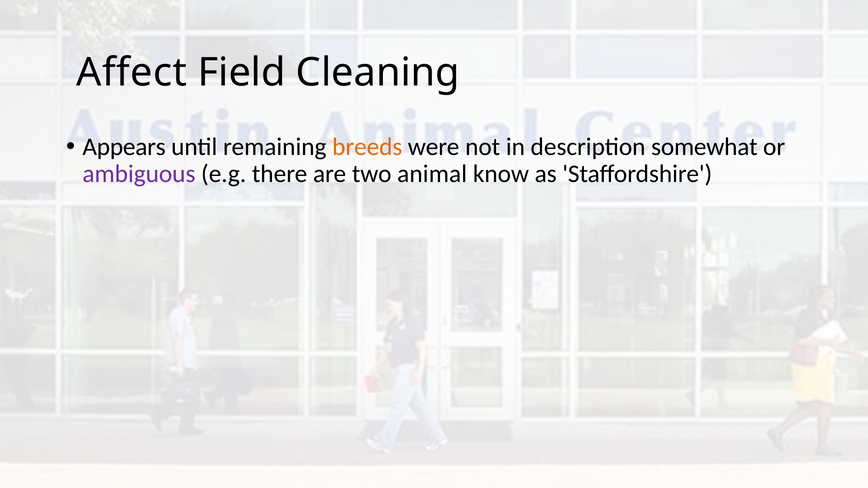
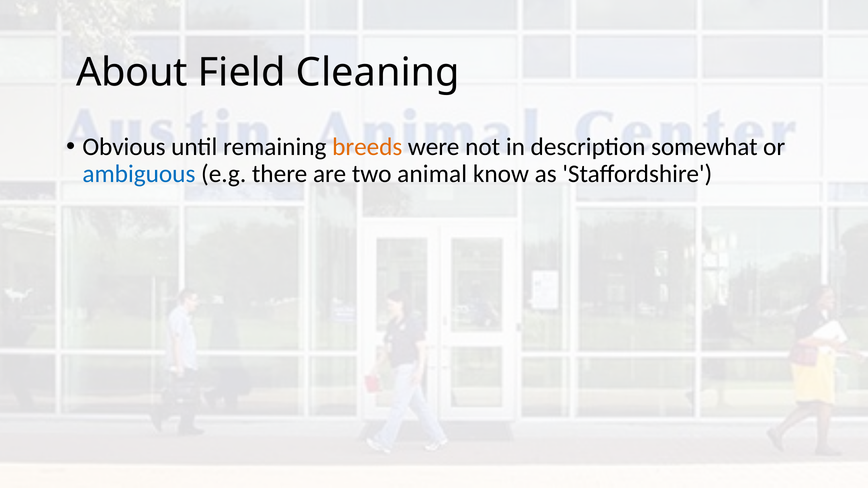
Affect: Affect -> About (132, 73)
Appears: Appears -> Obvious (124, 147)
ambiguous colour: purple -> blue (139, 174)
